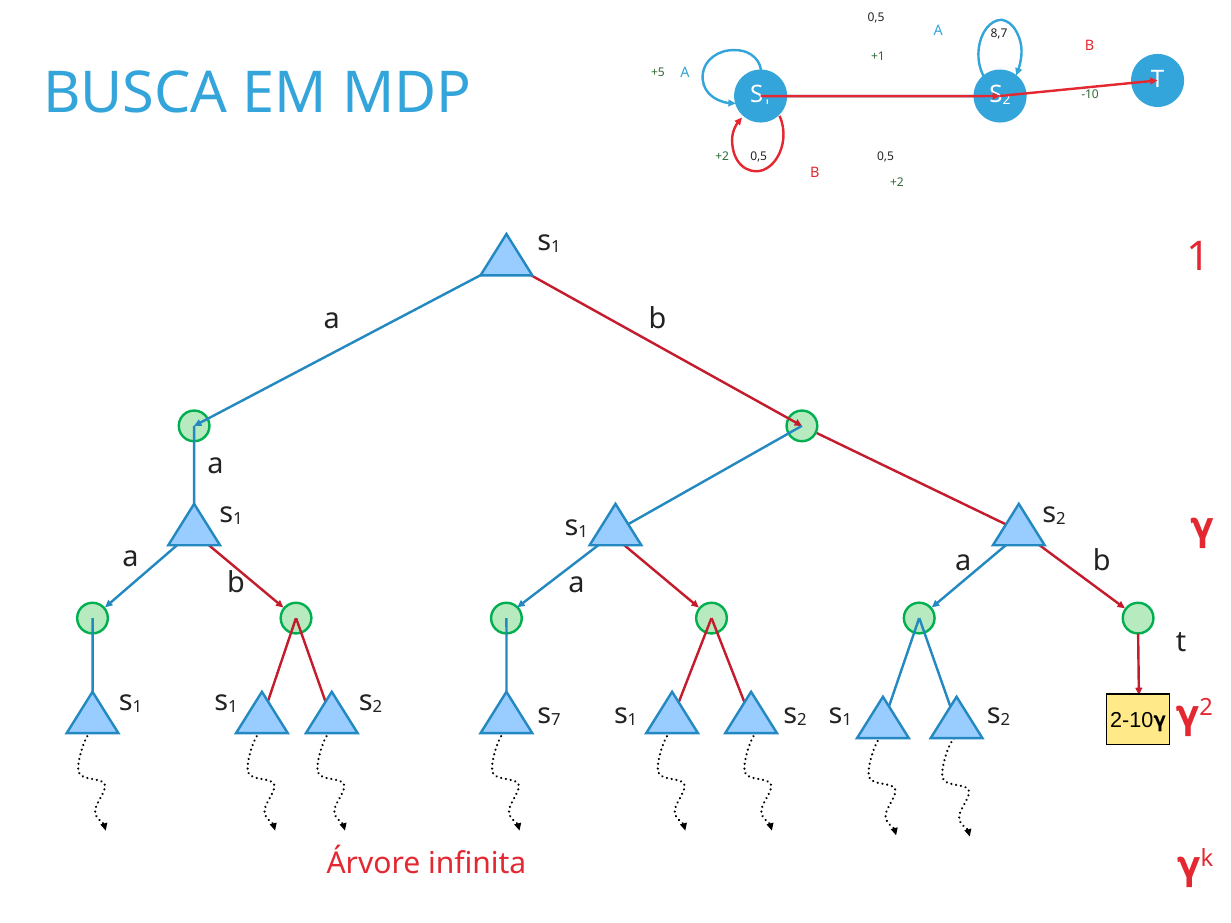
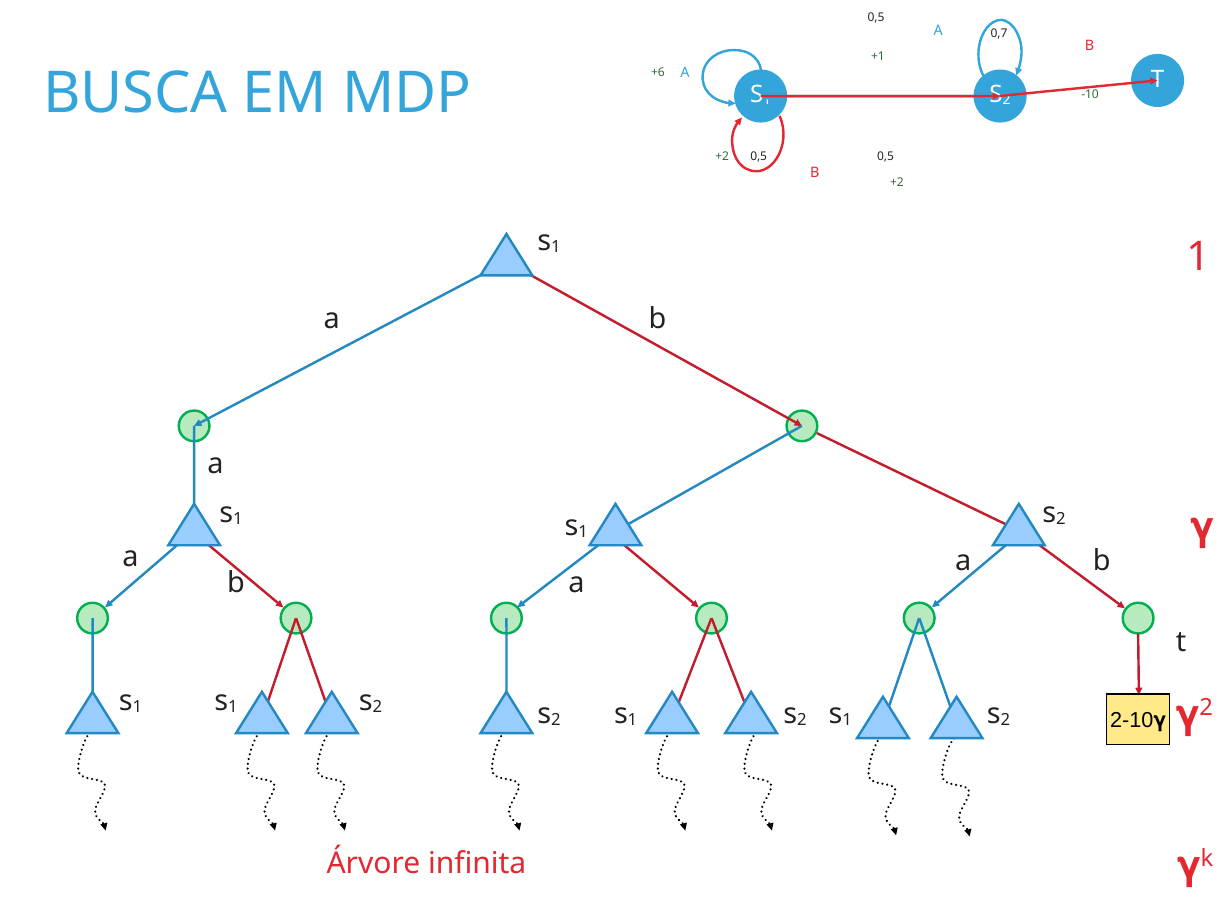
8,7: 8,7 -> 0,7 (999, 34)
+5: +5 -> +6 (658, 73)
7: 7 -> 2 (556, 720)
